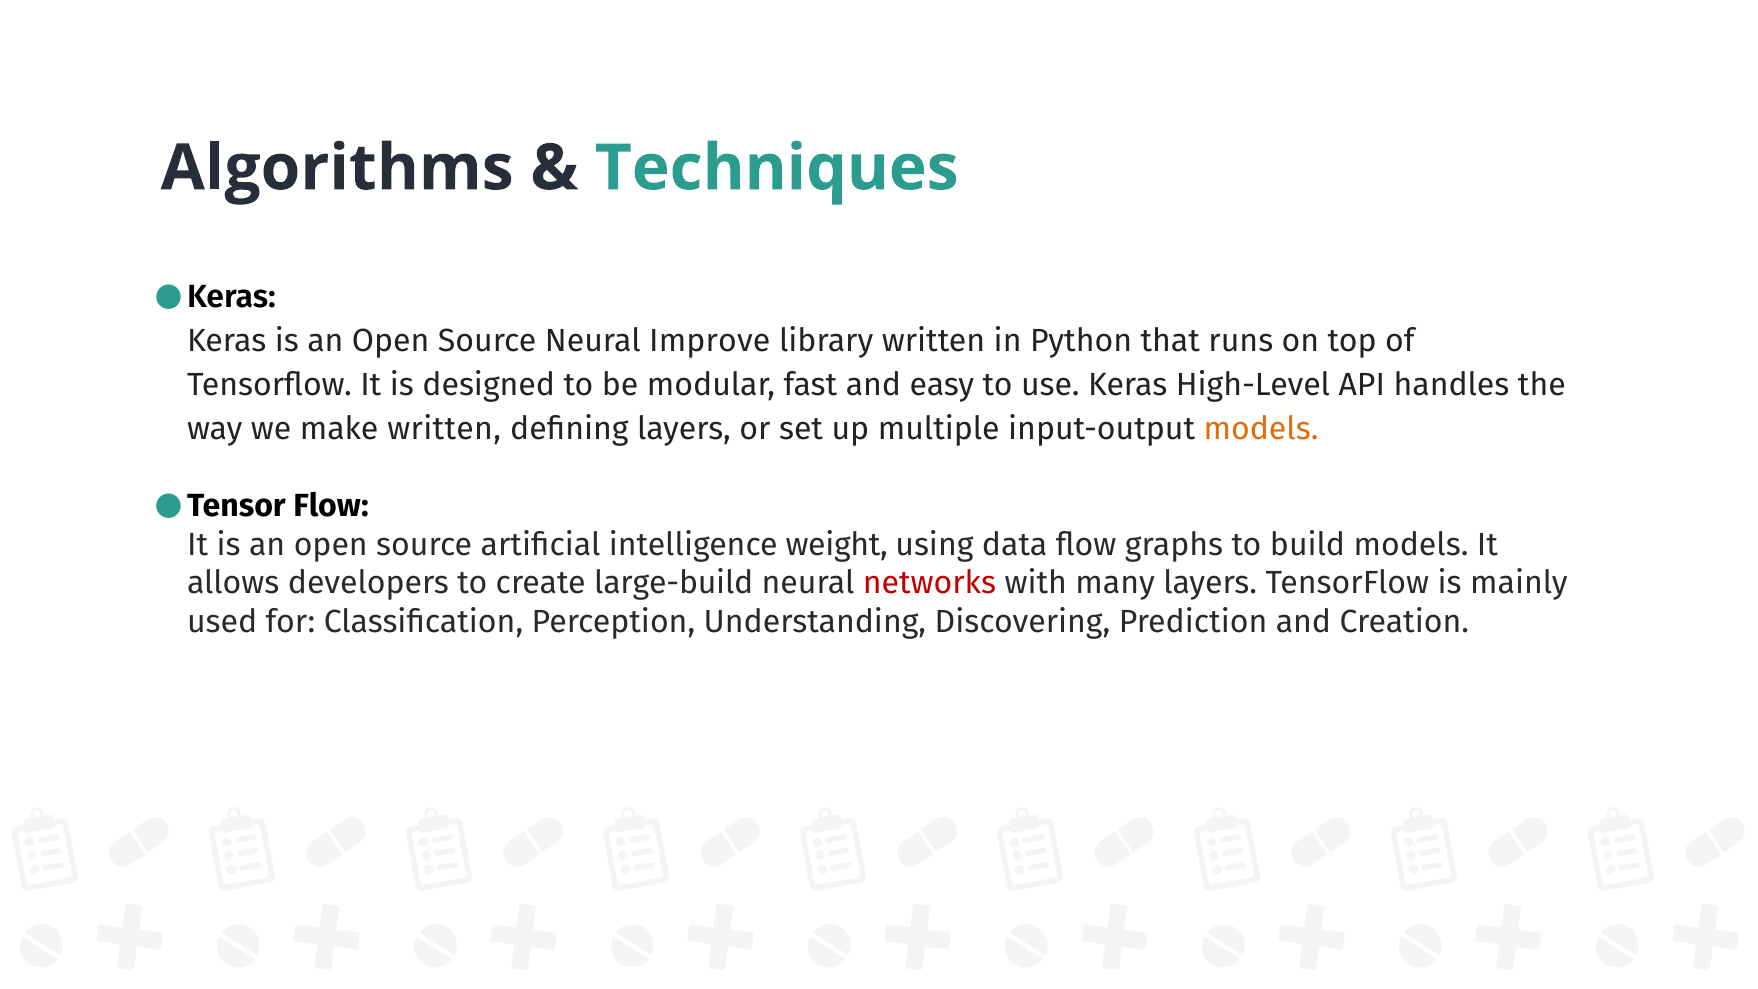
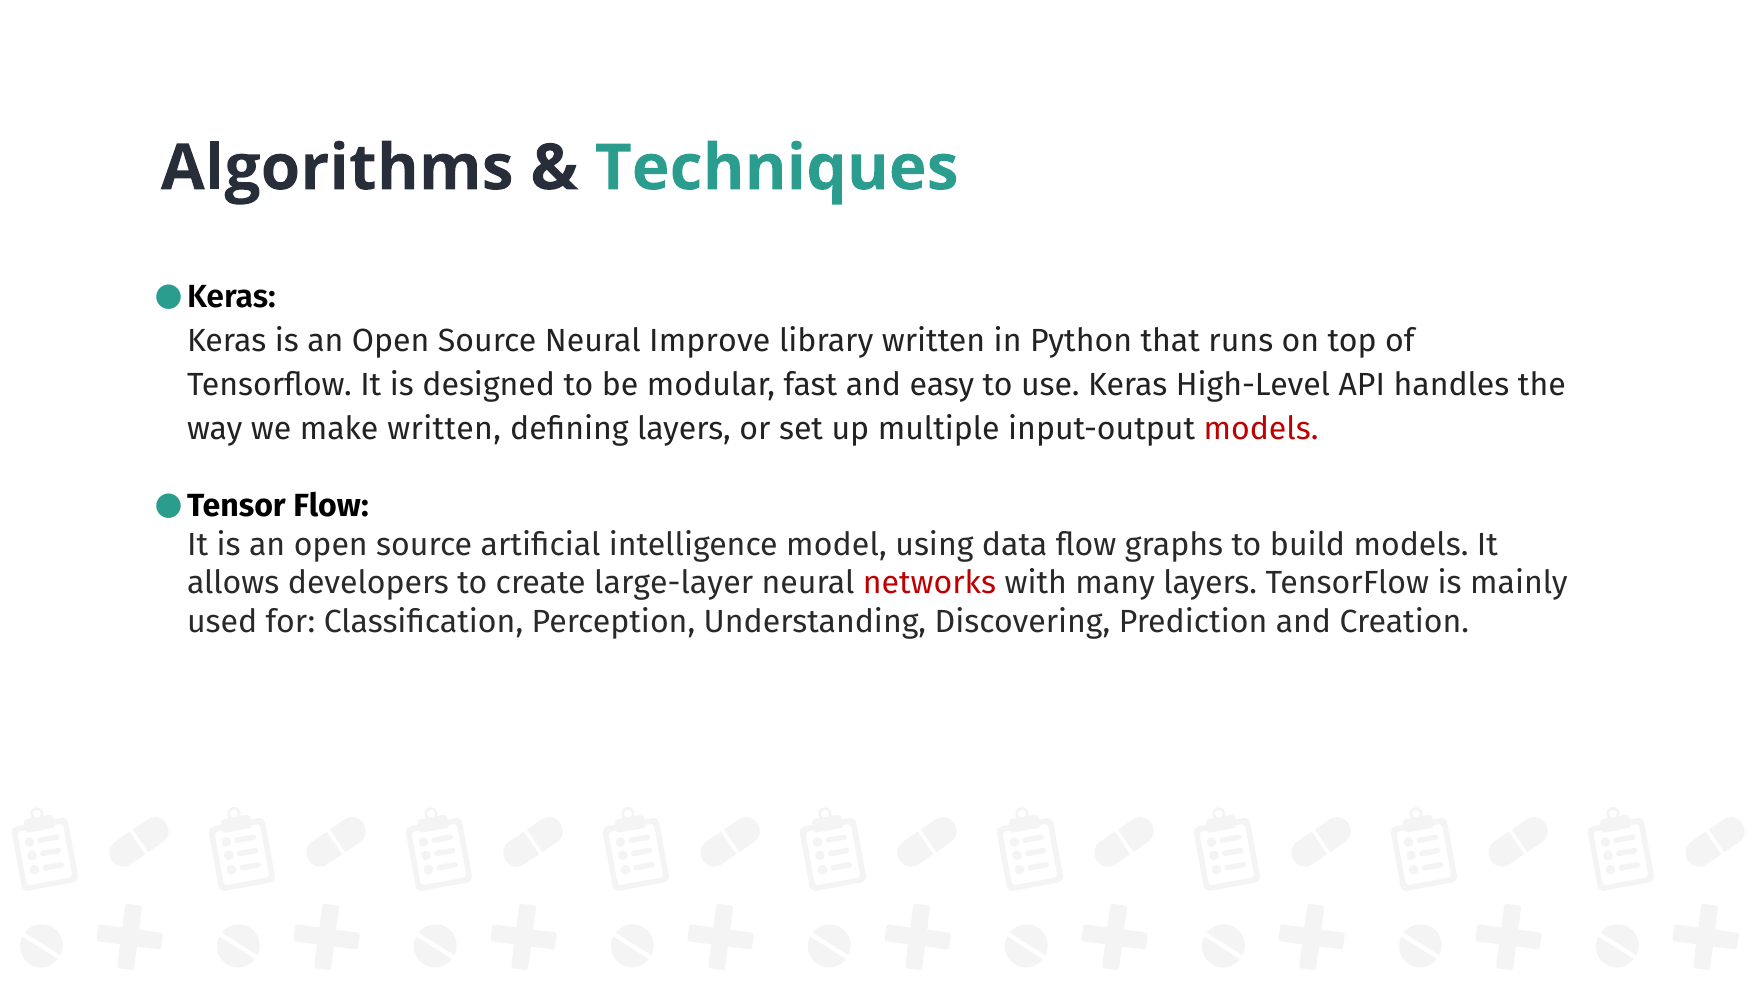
models colour: orange -> red (1261, 429)
weight: weight -> model (836, 545)
large-build: large-build -> large-layer (674, 583)
